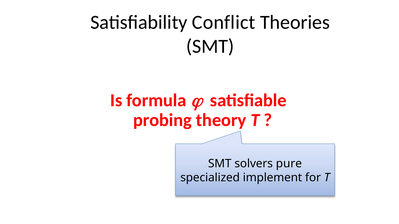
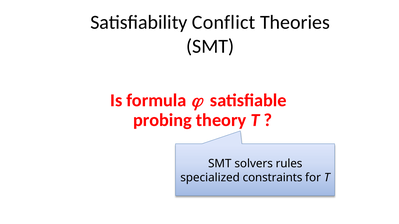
pure: pure -> rules (289, 164)
implement: implement -> constraints (273, 178)
